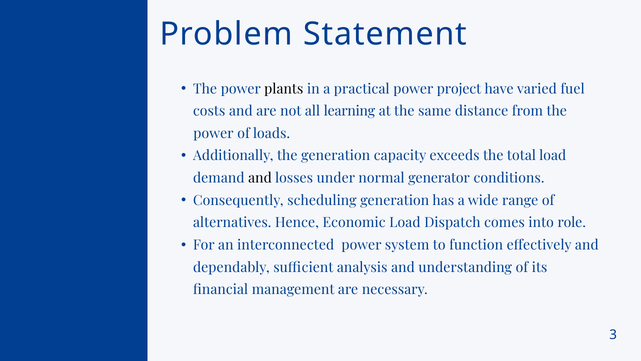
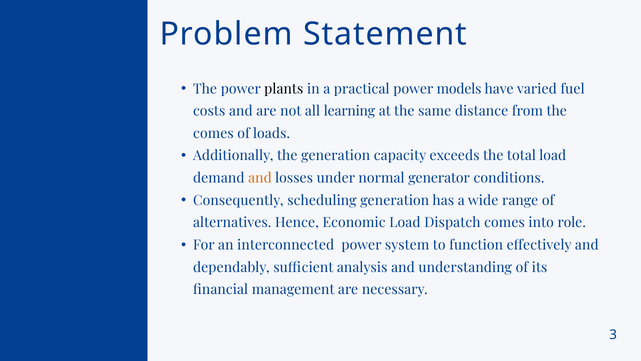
project: project -> models (459, 89)
power: power -> comes (213, 133)
and colour: black -> orange (260, 178)
